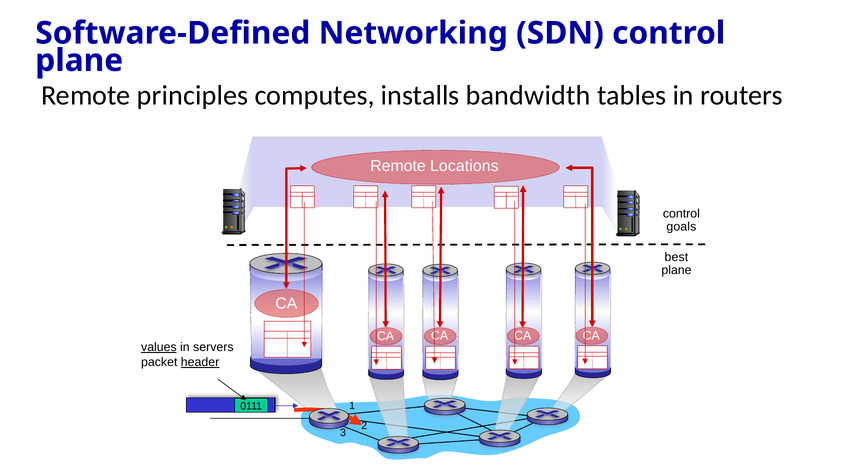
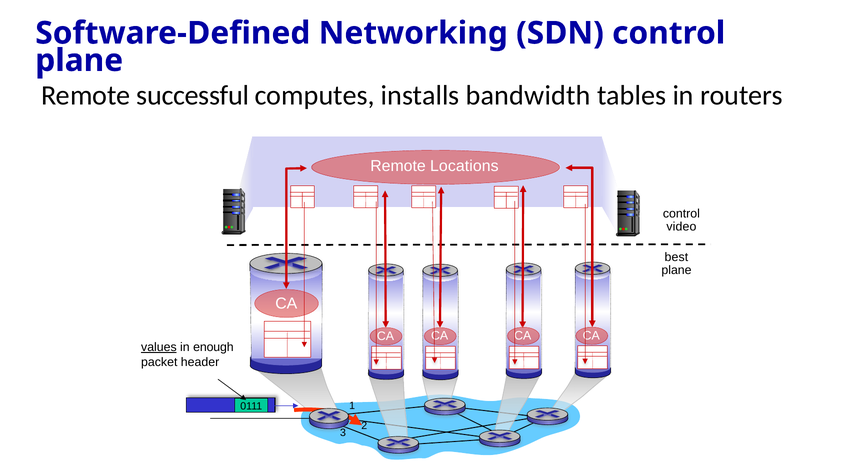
principles: principles -> successful (193, 96)
goals: goals -> video (681, 227)
servers: servers -> enough (213, 348)
header underline: present -> none (200, 362)
